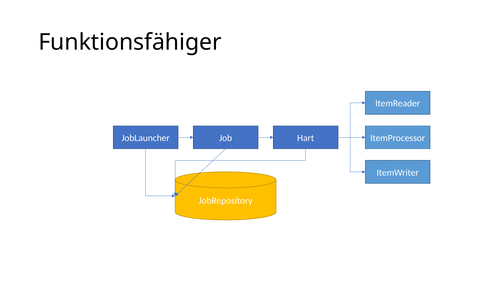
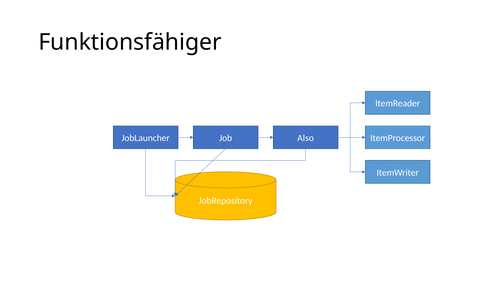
Hart: Hart -> Also (306, 138)
